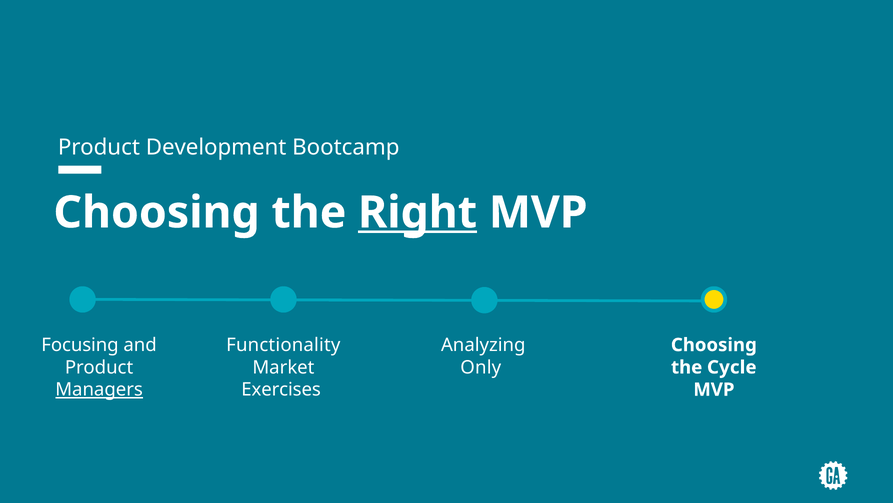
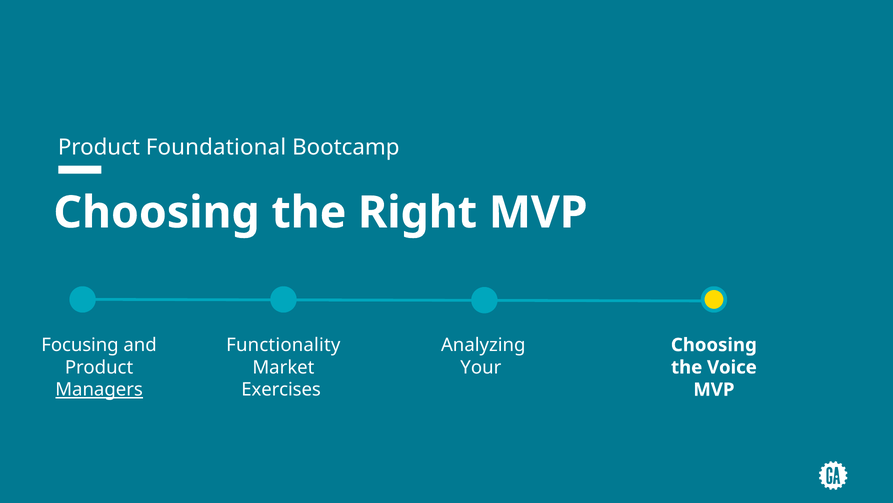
Development: Development -> Foundational (216, 147)
Right underline: present -> none (418, 212)
Only: Only -> Your (481, 367)
Cycle: Cycle -> Voice (732, 367)
